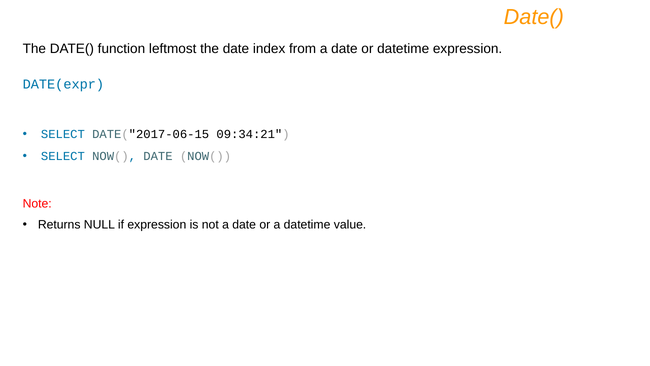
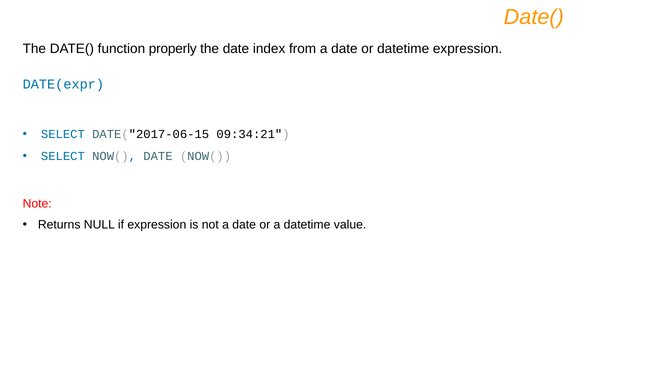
leftmost: leftmost -> properly (173, 49)
